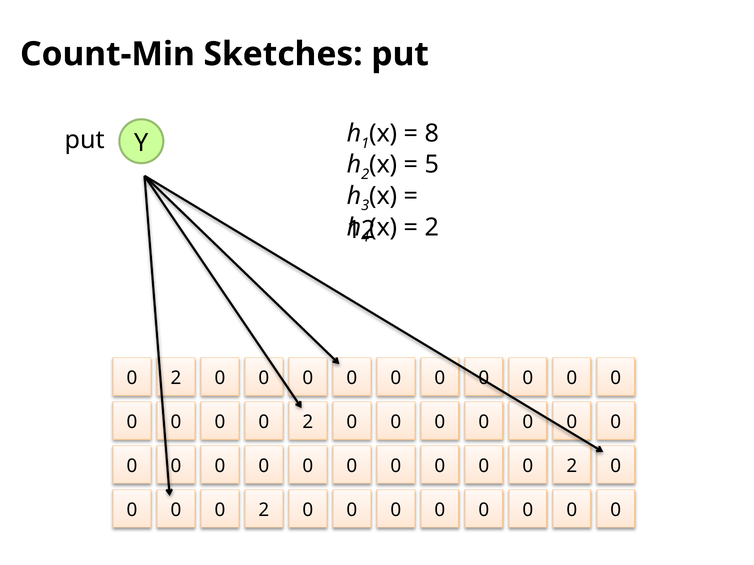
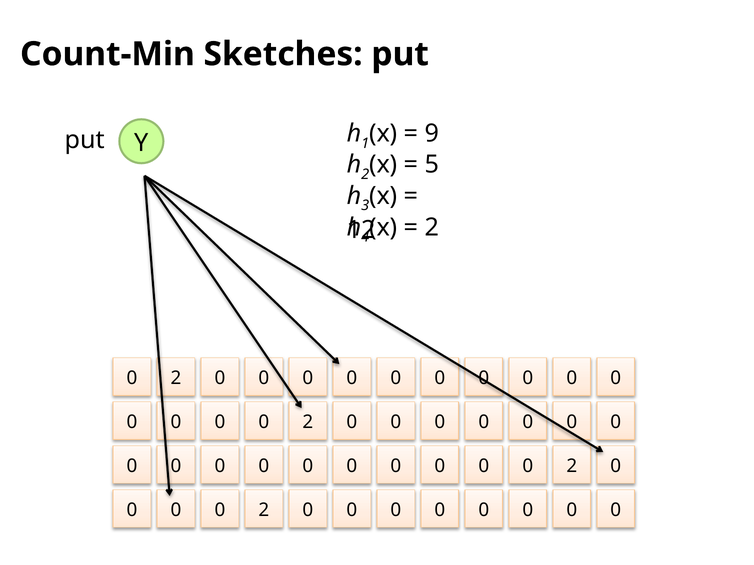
8: 8 -> 9 (432, 134)
